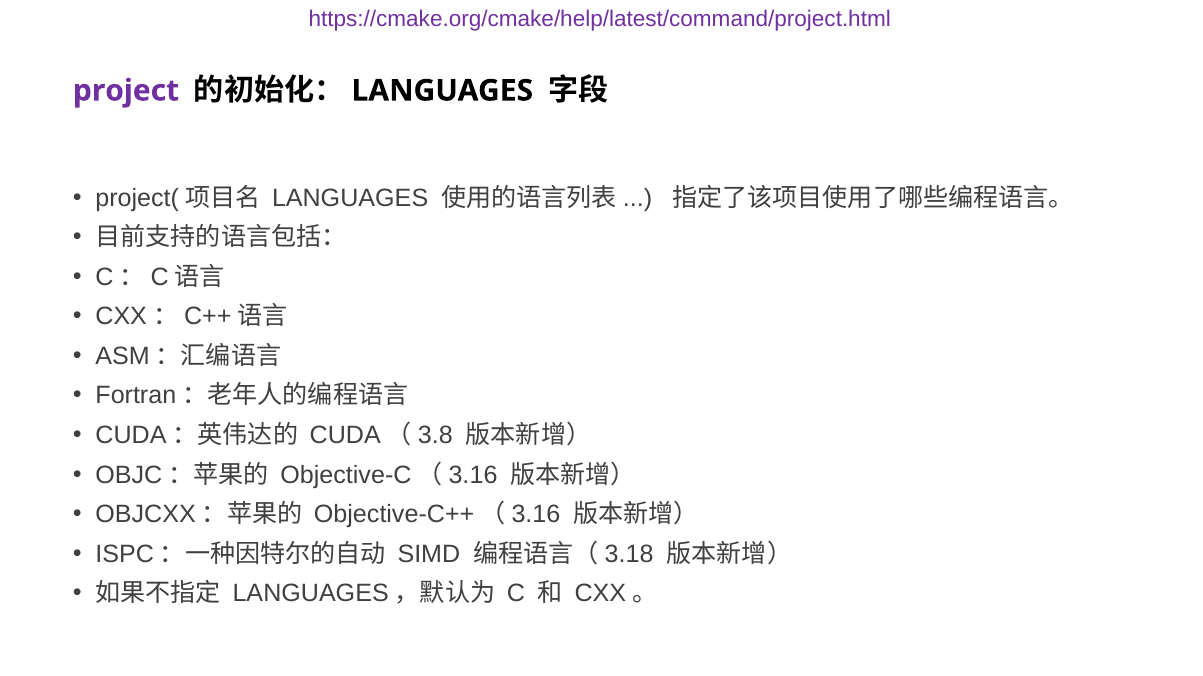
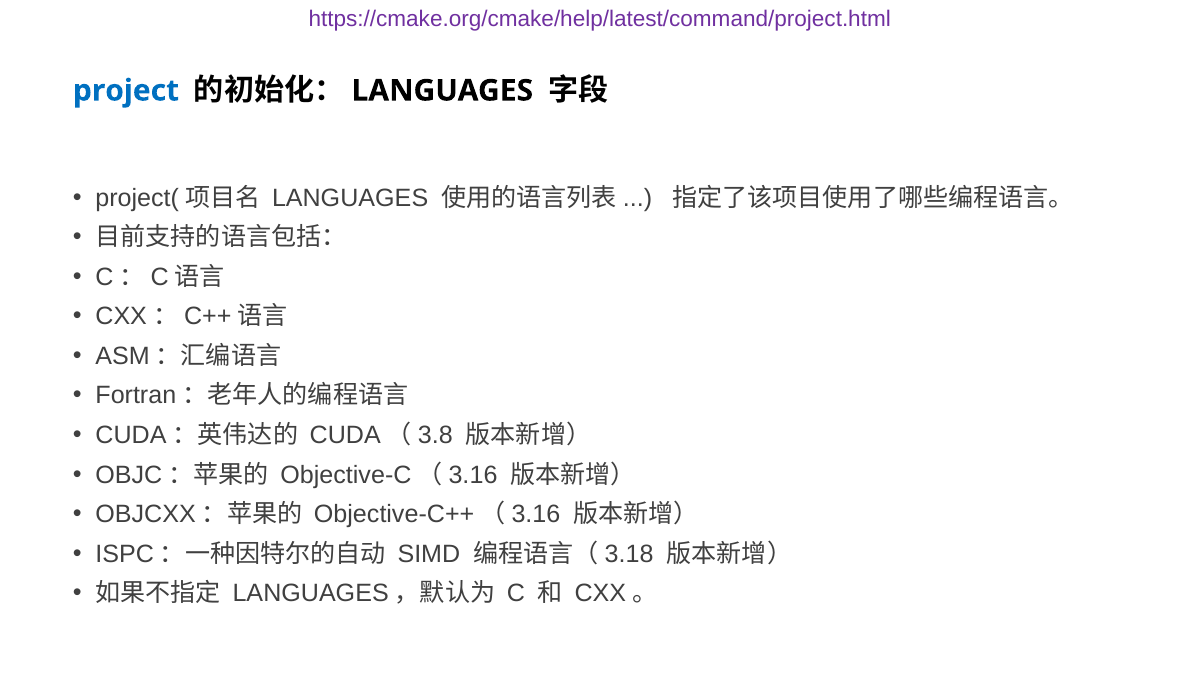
project colour: purple -> blue (126, 91)
